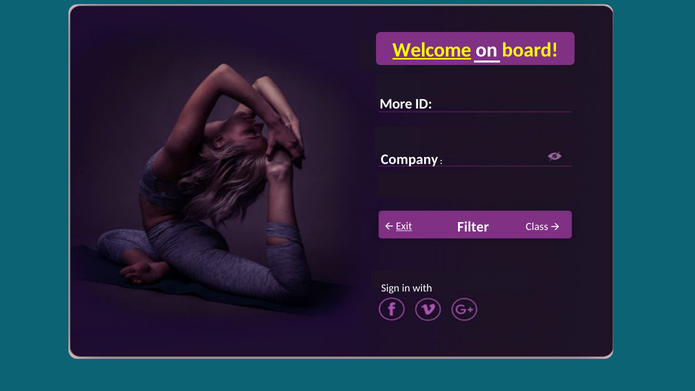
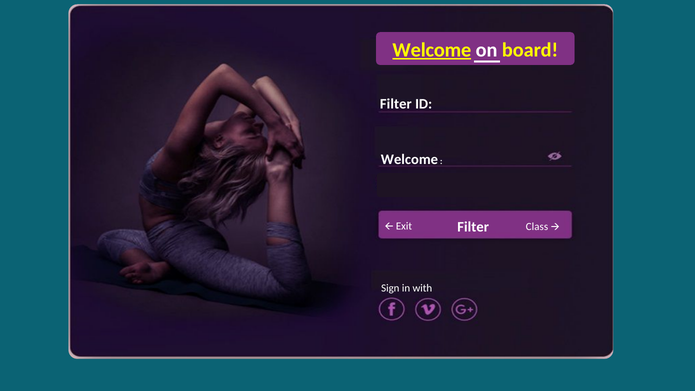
More: More -> Filter (396, 104)
Company: Company -> Welcome (409, 160)
Exit underline: present -> none (404, 226)
